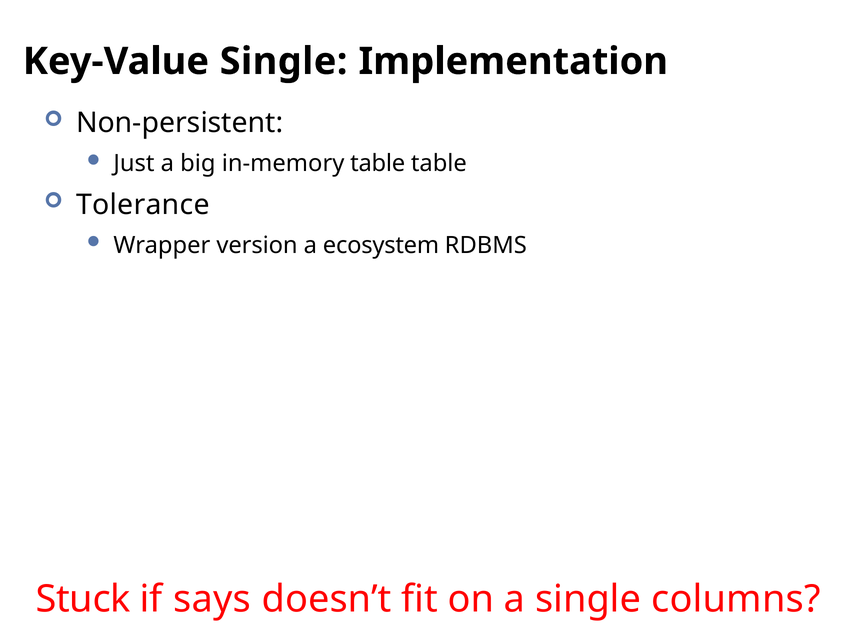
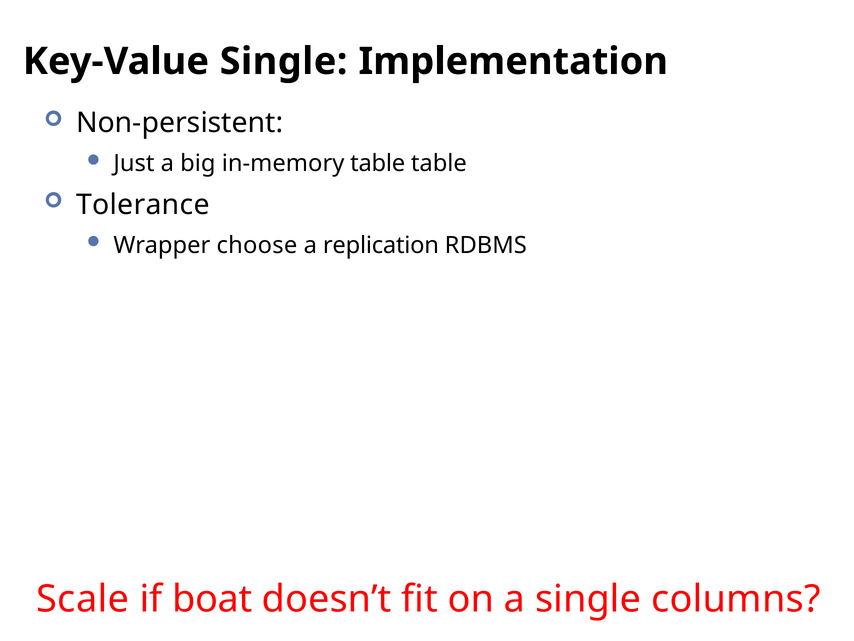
version: version -> choose (257, 245)
ecosystem: ecosystem -> replication (381, 245)
Stuck: Stuck -> Scale (83, 599)
says: says -> boat (212, 599)
